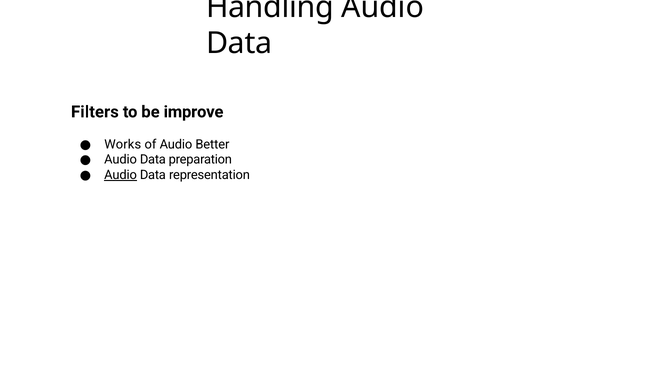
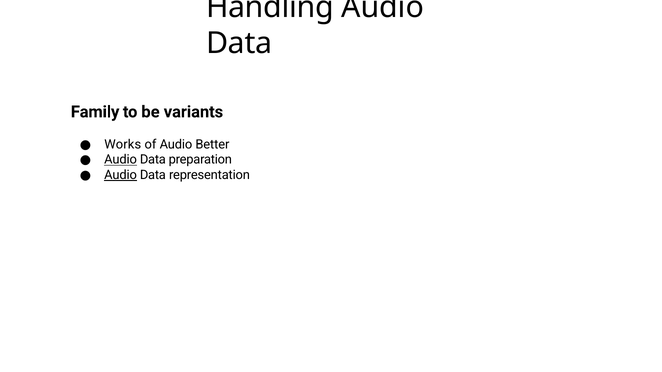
Filters: Filters -> Family (95, 112)
improve: improve -> variants (193, 112)
Audio underline: none -> present (121, 160)
